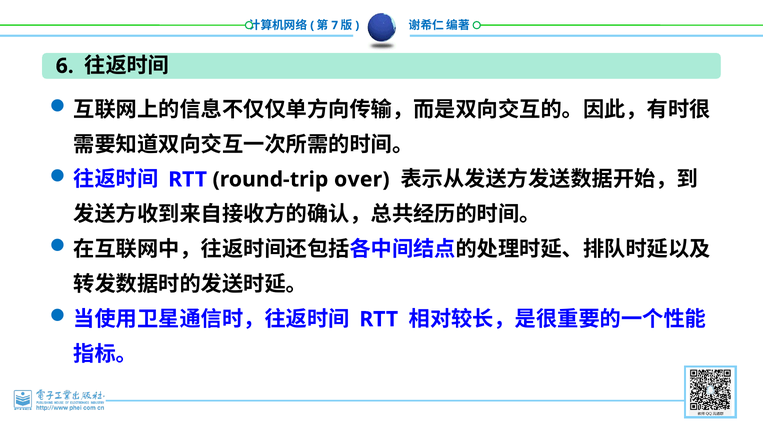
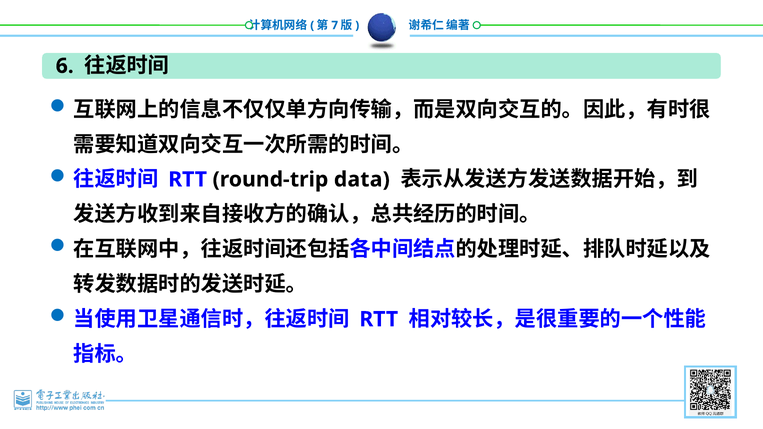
over: over -> data (362, 180)
